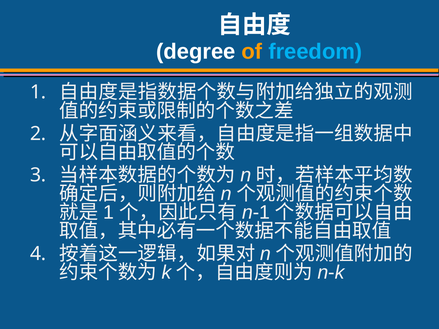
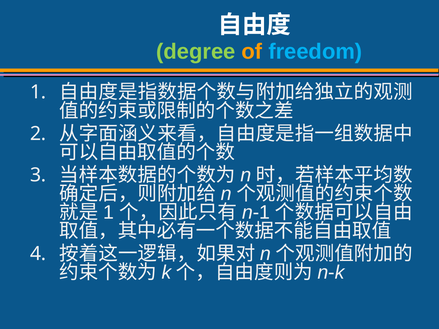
degree colour: white -> light green (196, 51)
